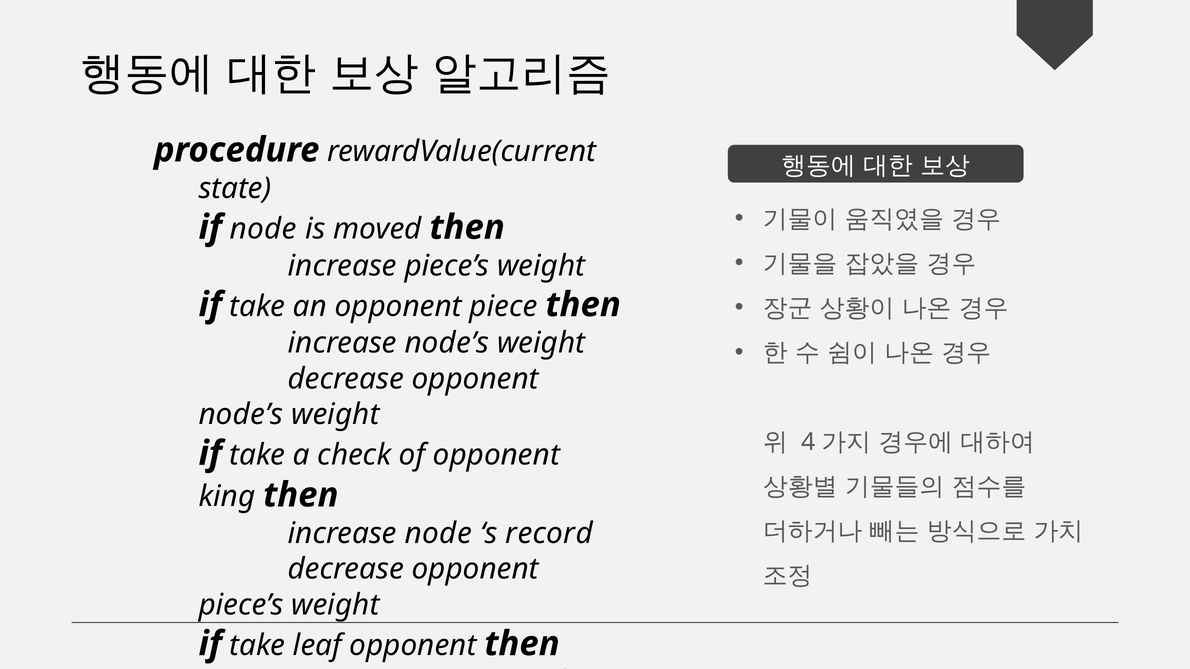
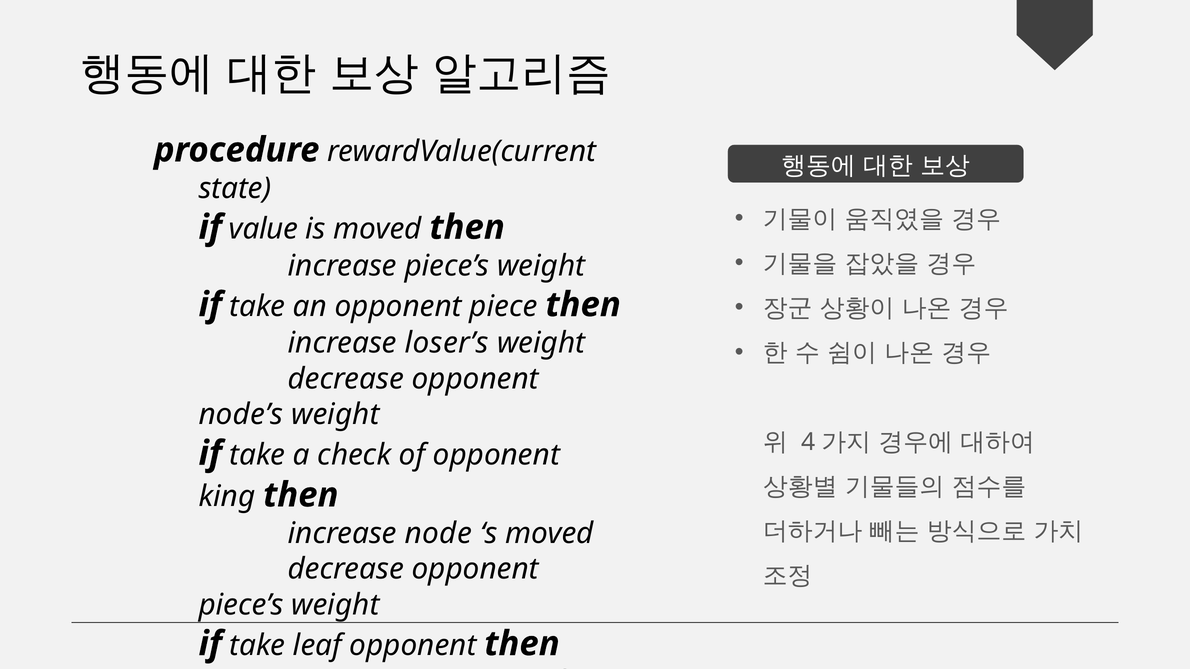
if node: node -> value (264, 229)
increase node’s: node’s -> loser’s (447, 343)
s record: record -> moved (549, 534)
